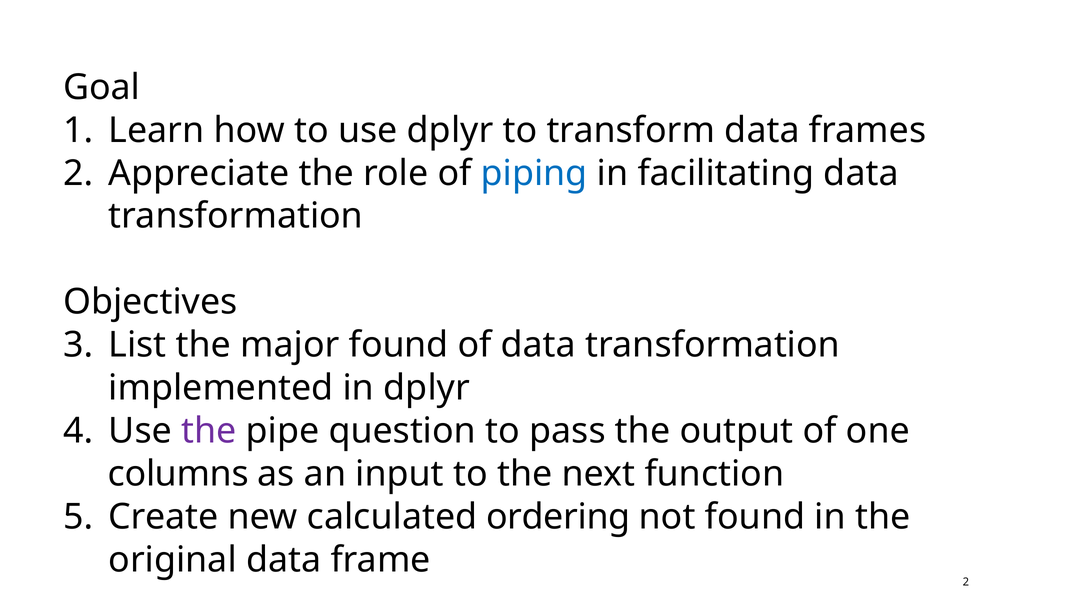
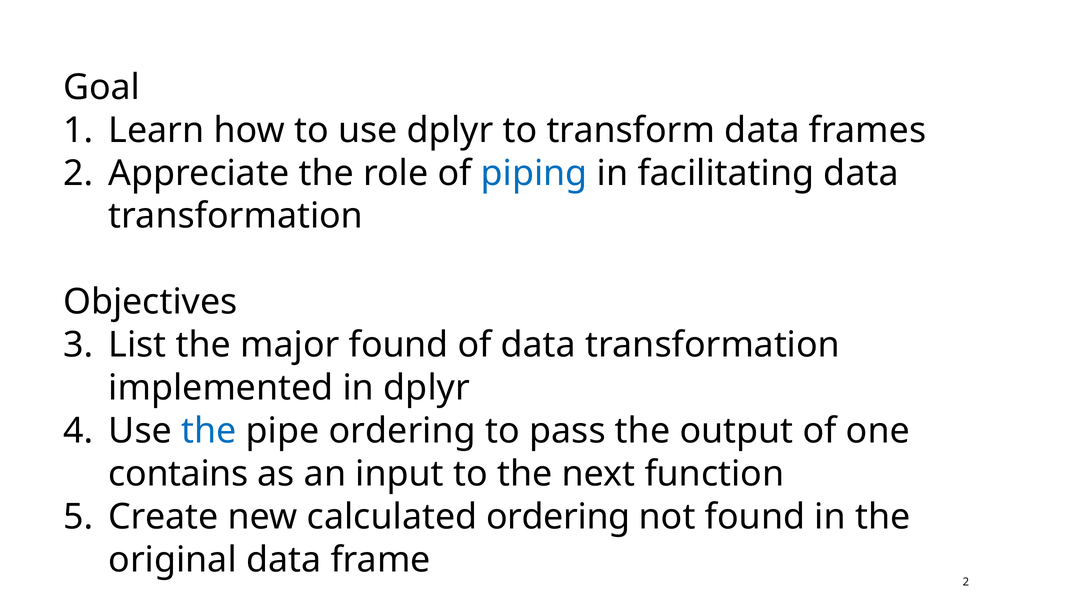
the colour: purple -> blue (209, 431)
pipe question: question -> ordering (402, 431)
columns: columns -> contains (178, 474)
